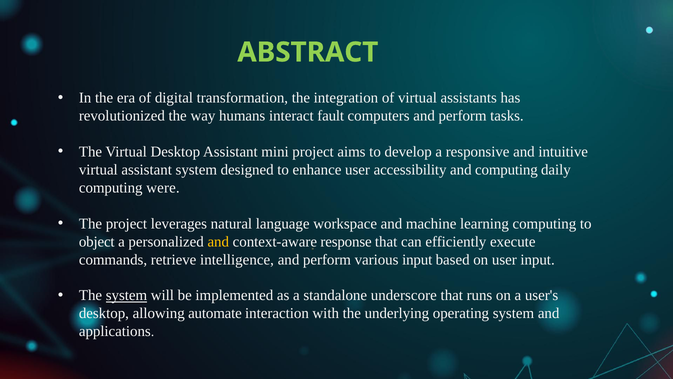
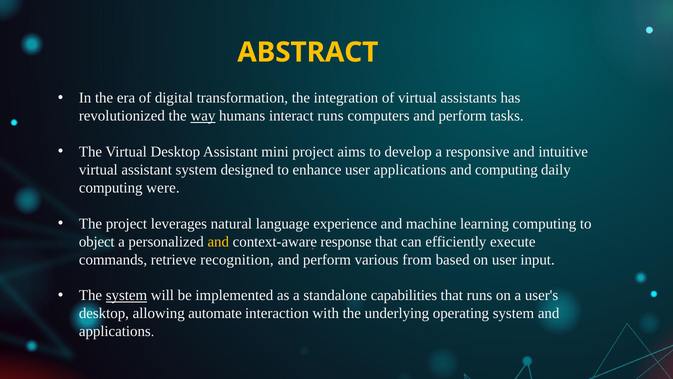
ABSTRACT colour: light green -> yellow (308, 52)
way underline: none -> present (203, 116)
interact fault: fault -> runs (331, 116)
user accessibility: accessibility -> applications (410, 170)
workspace: workspace -> experience (345, 223)
intelligence: intelligence -> recognition (237, 259)
various input: input -> from (417, 259)
underscore: underscore -> capabilities (404, 295)
